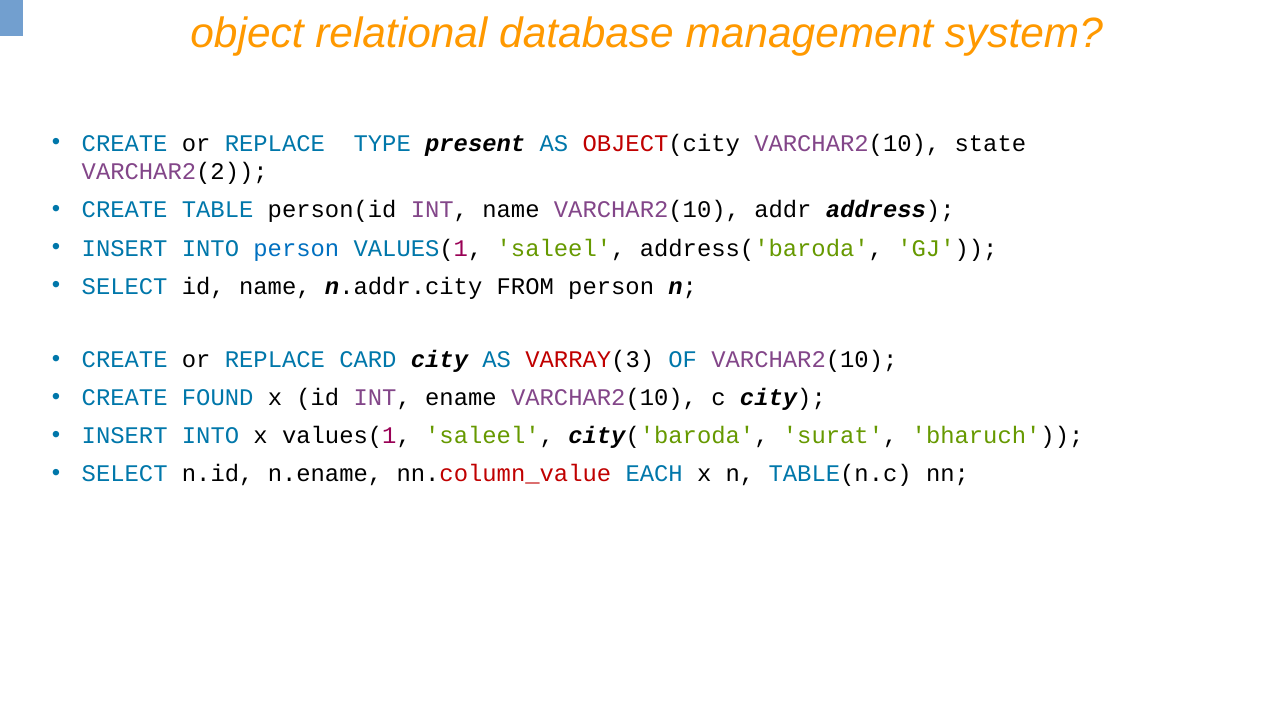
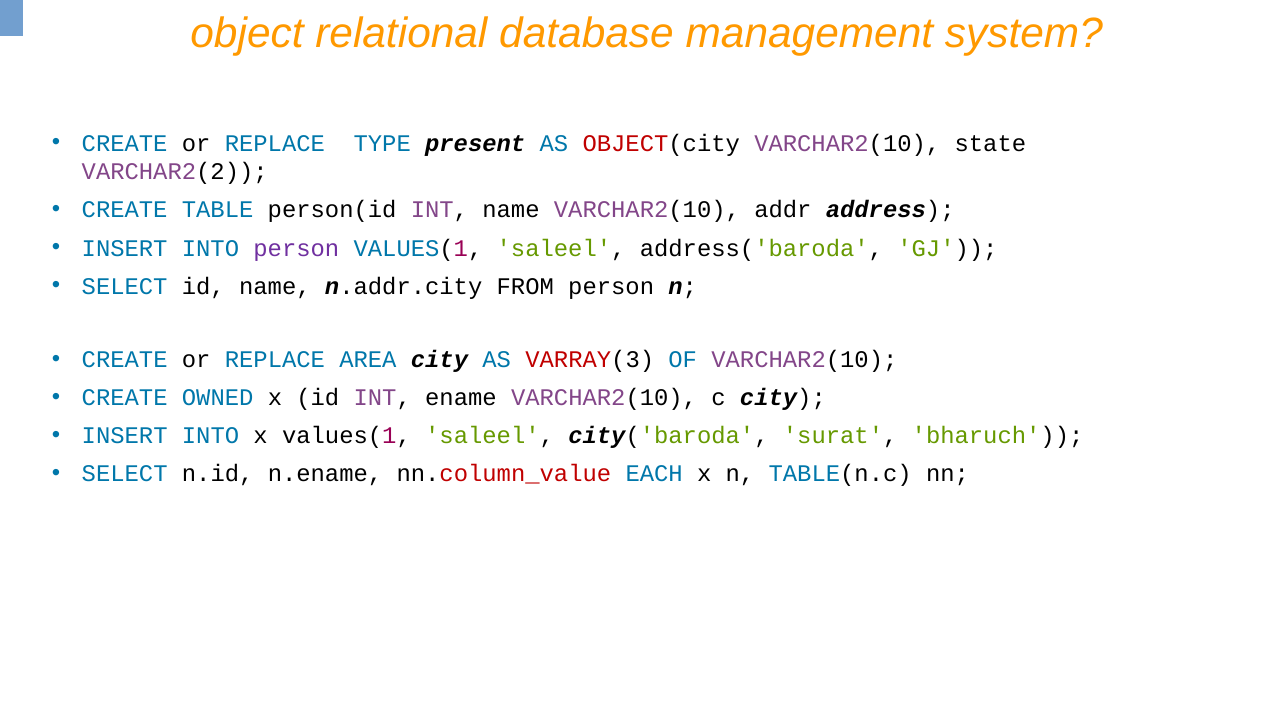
person colour: blue -> purple (296, 248)
CARD: CARD -> AREA (368, 360)
FOUND: FOUND -> OWNED (218, 398)
